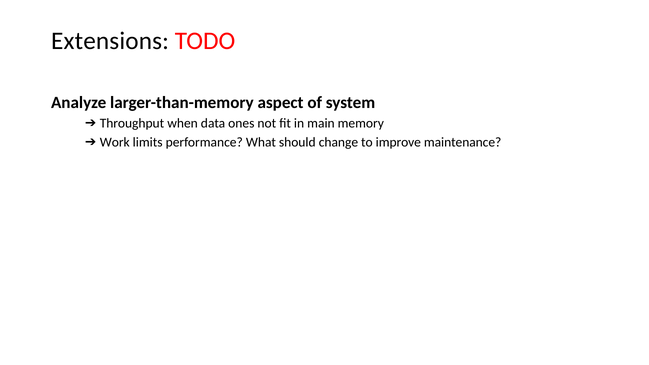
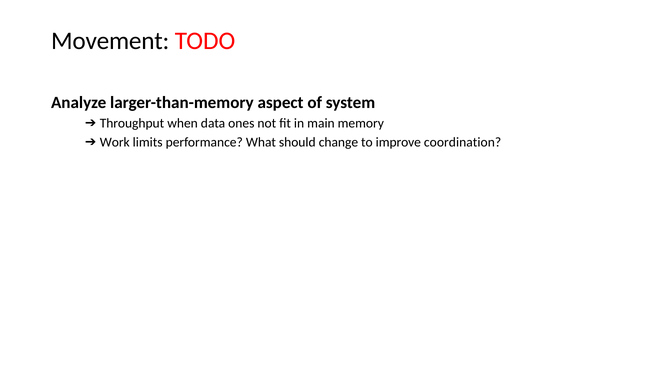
Extensions: Extensions -> Movement (110, 41)
maintenance: maintenance -> coordination (463, 143)
